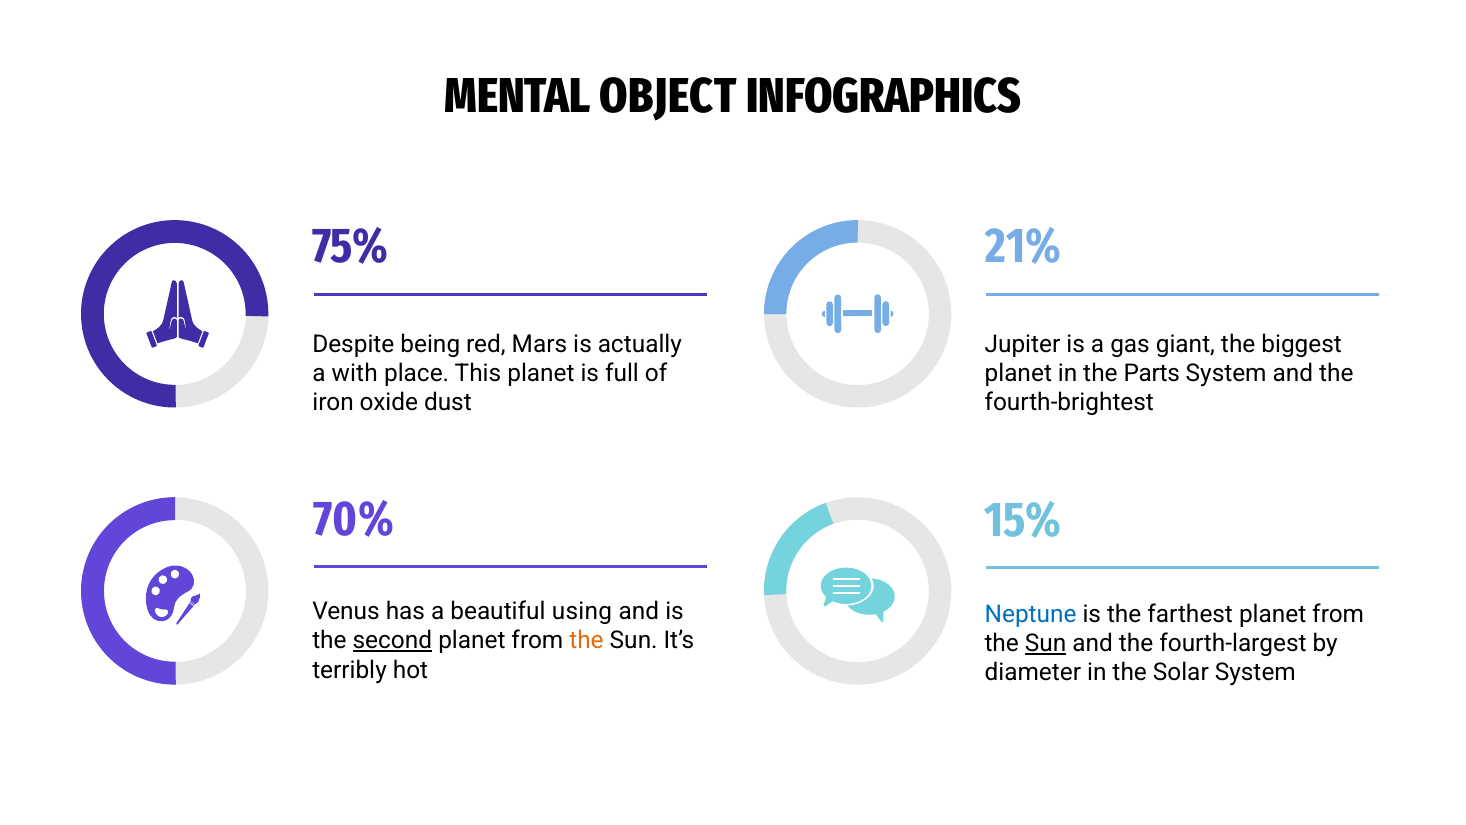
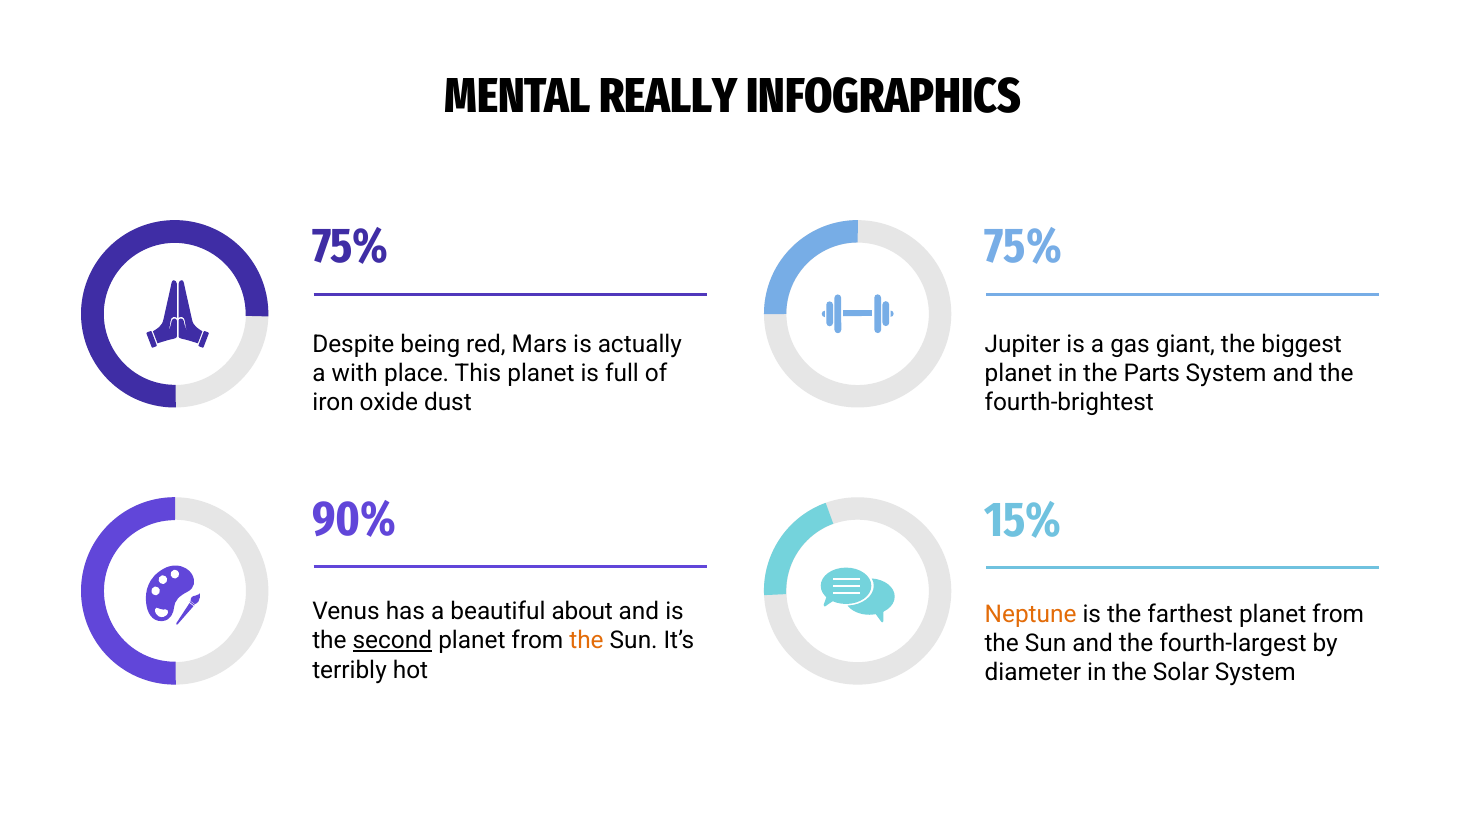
OBJECT: OBJECT -> REALLY (669, 96)
21%: 21% -> 75% (1023, 247)
70%: 70% -> 90% (354, 519)
using: using -> about (582, 611)
Neptune colour: blue -> orange (1031, 614)
Sun underline: present -> none (1046, 643)
